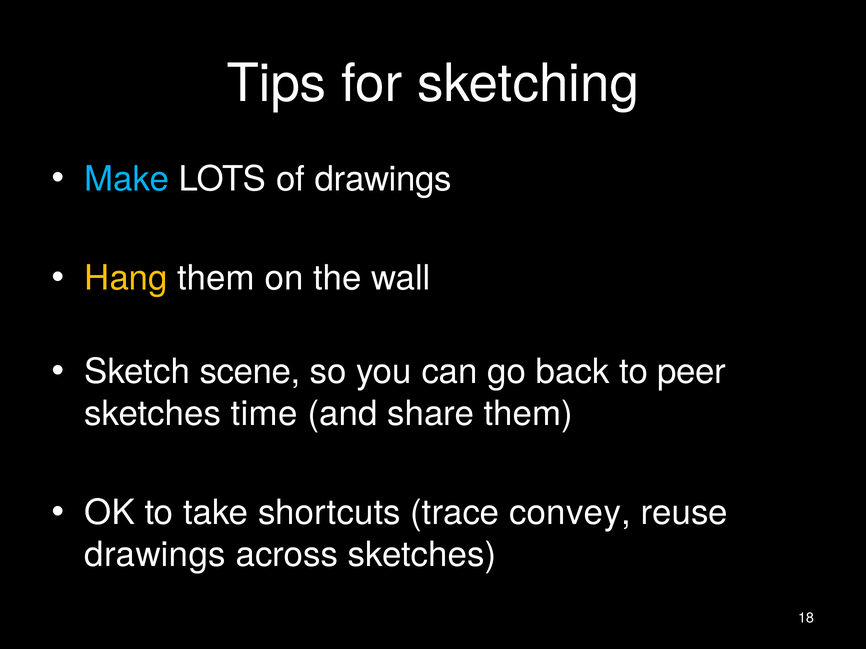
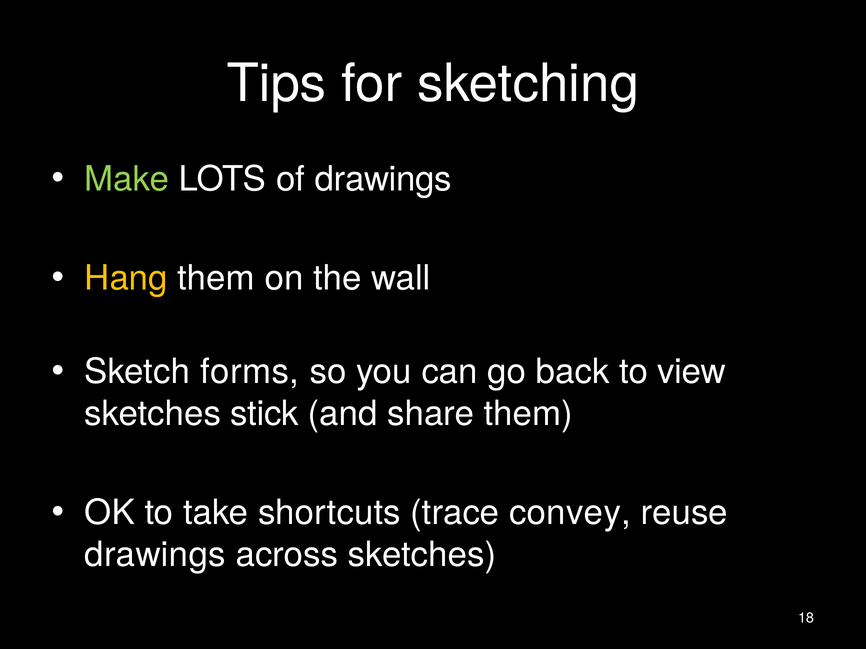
Make colour: light blue -> light green (127, 179)
scene: scene -> forms (250, 372)
peer: peer -> view (692, 372)
time: time -> stick (265, 414)
